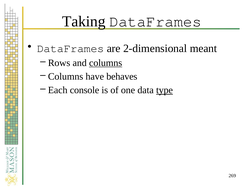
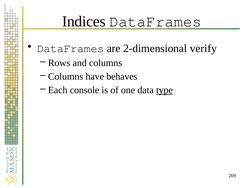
Taking: Taking -> Indices (84, 22)
meant: meant -> verify (203, 48)
columns underline: present -> none (106, 63)
